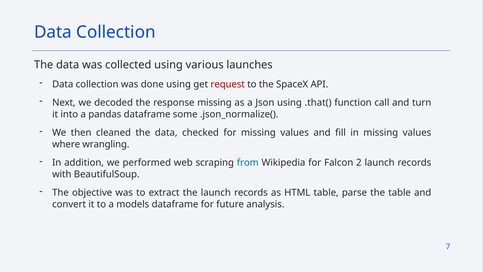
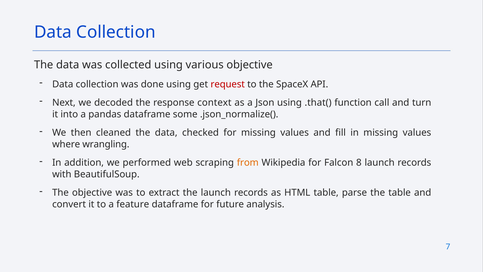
various launches: launches -> objective (250, 65)
response missing: missing -> context (214, 103)
from colour: blue -> orange (248, 163)
2: 2 -> 8 (359, 163)
models: models -> feature (133, 204)
